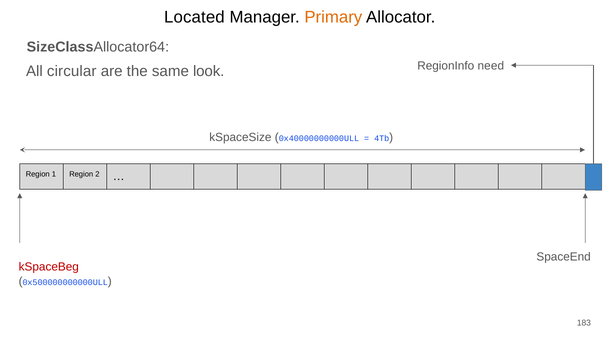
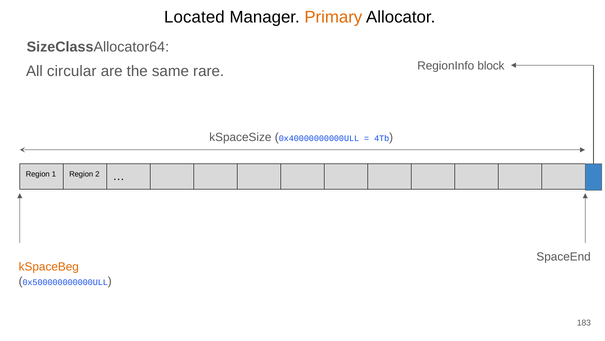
need: need -> block (491, 66)
look: look -> rare (209, 71)
kSpaceBeg colour: red -> orange (49, 266)
